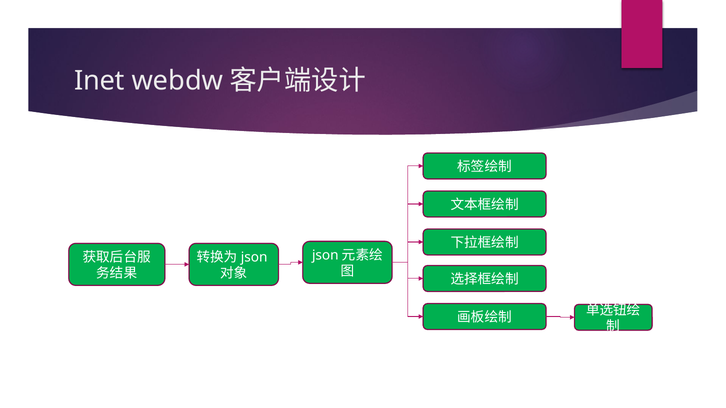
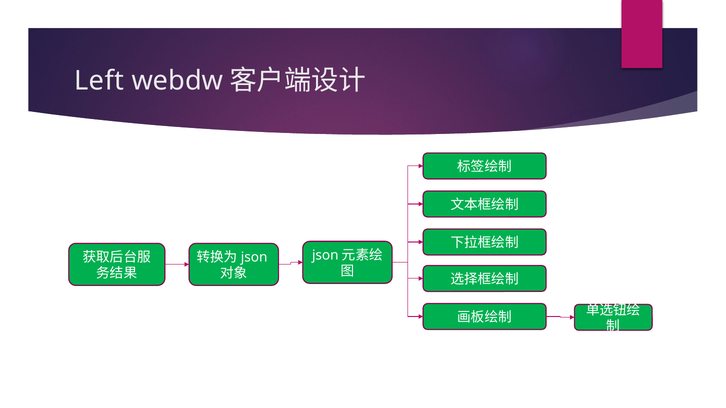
Inet: Inet -> Left (99, 81)
